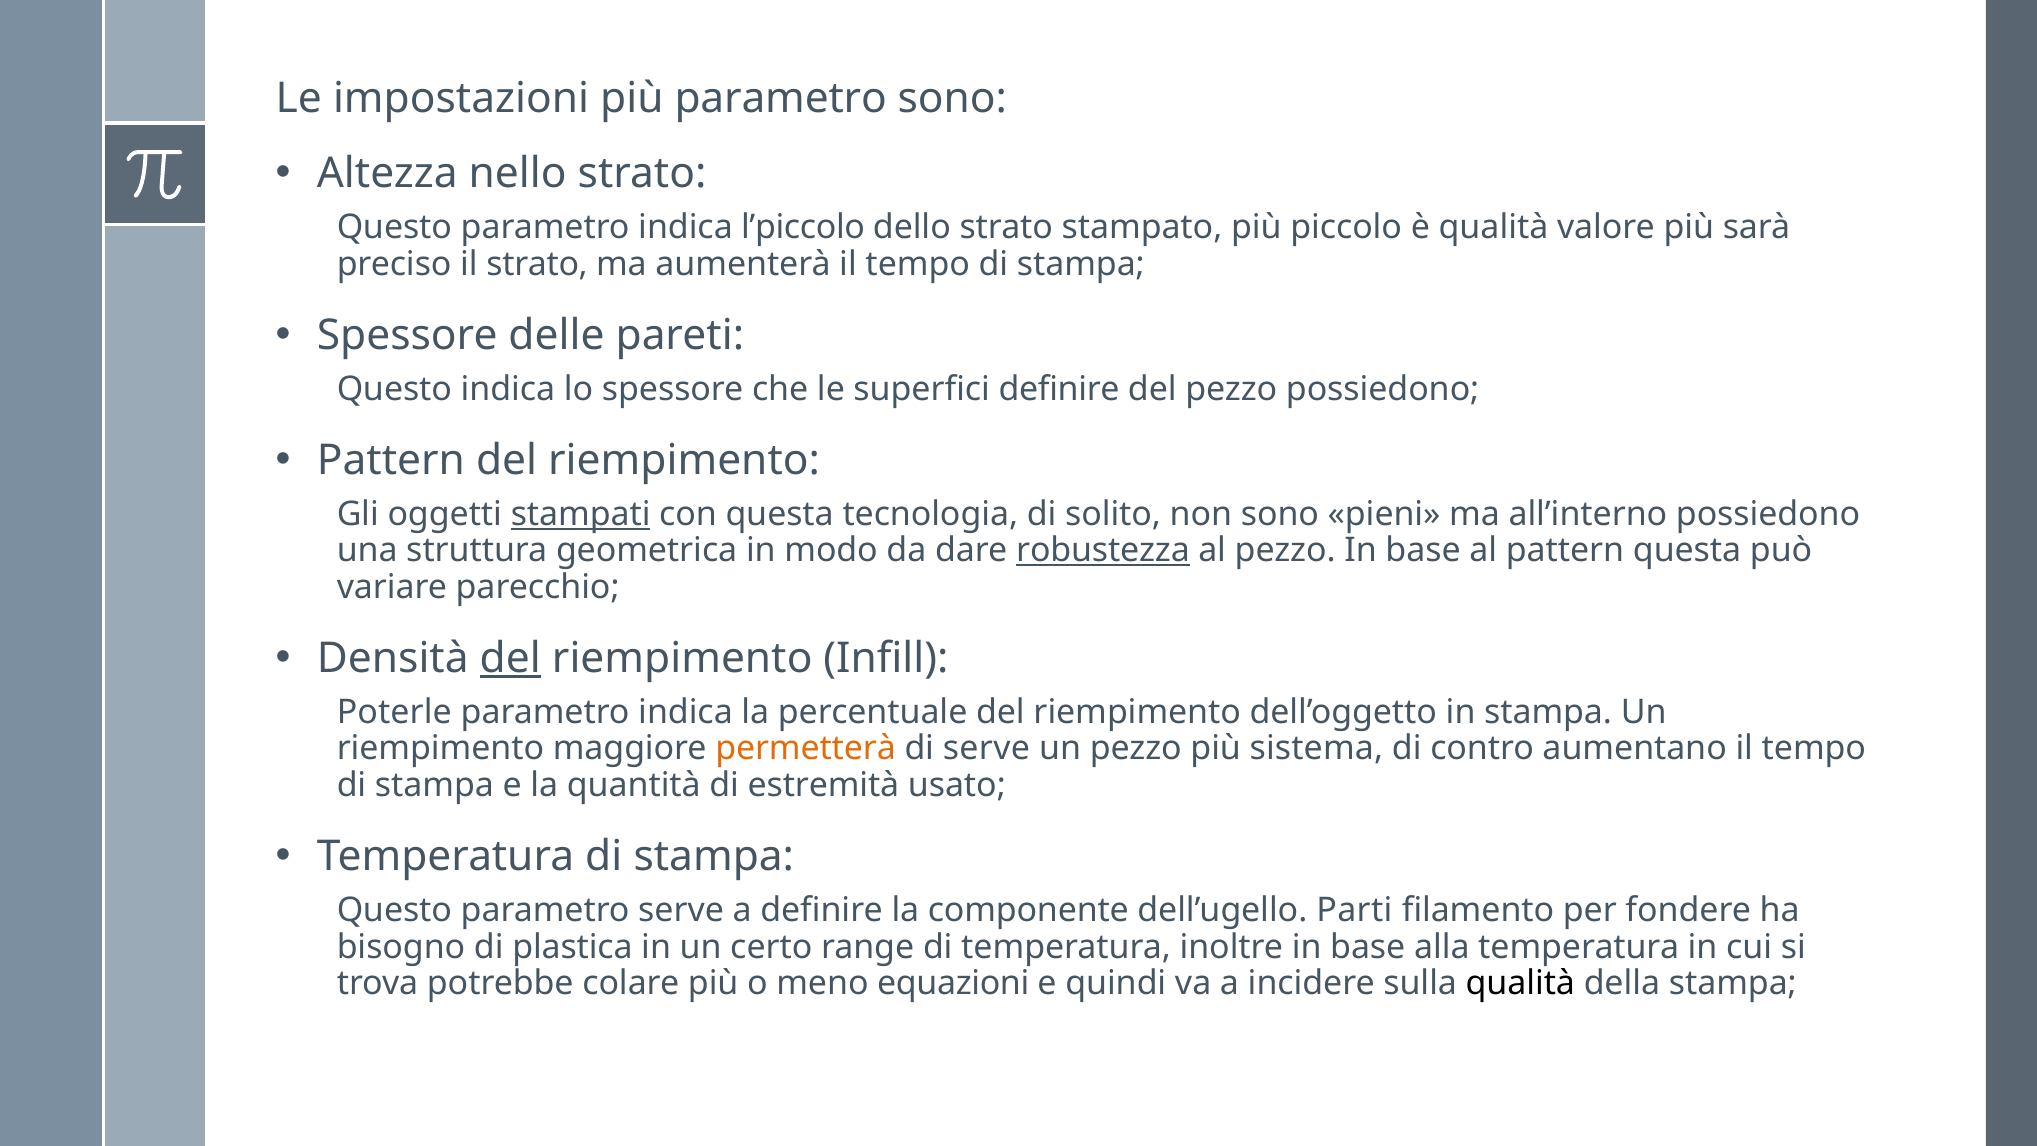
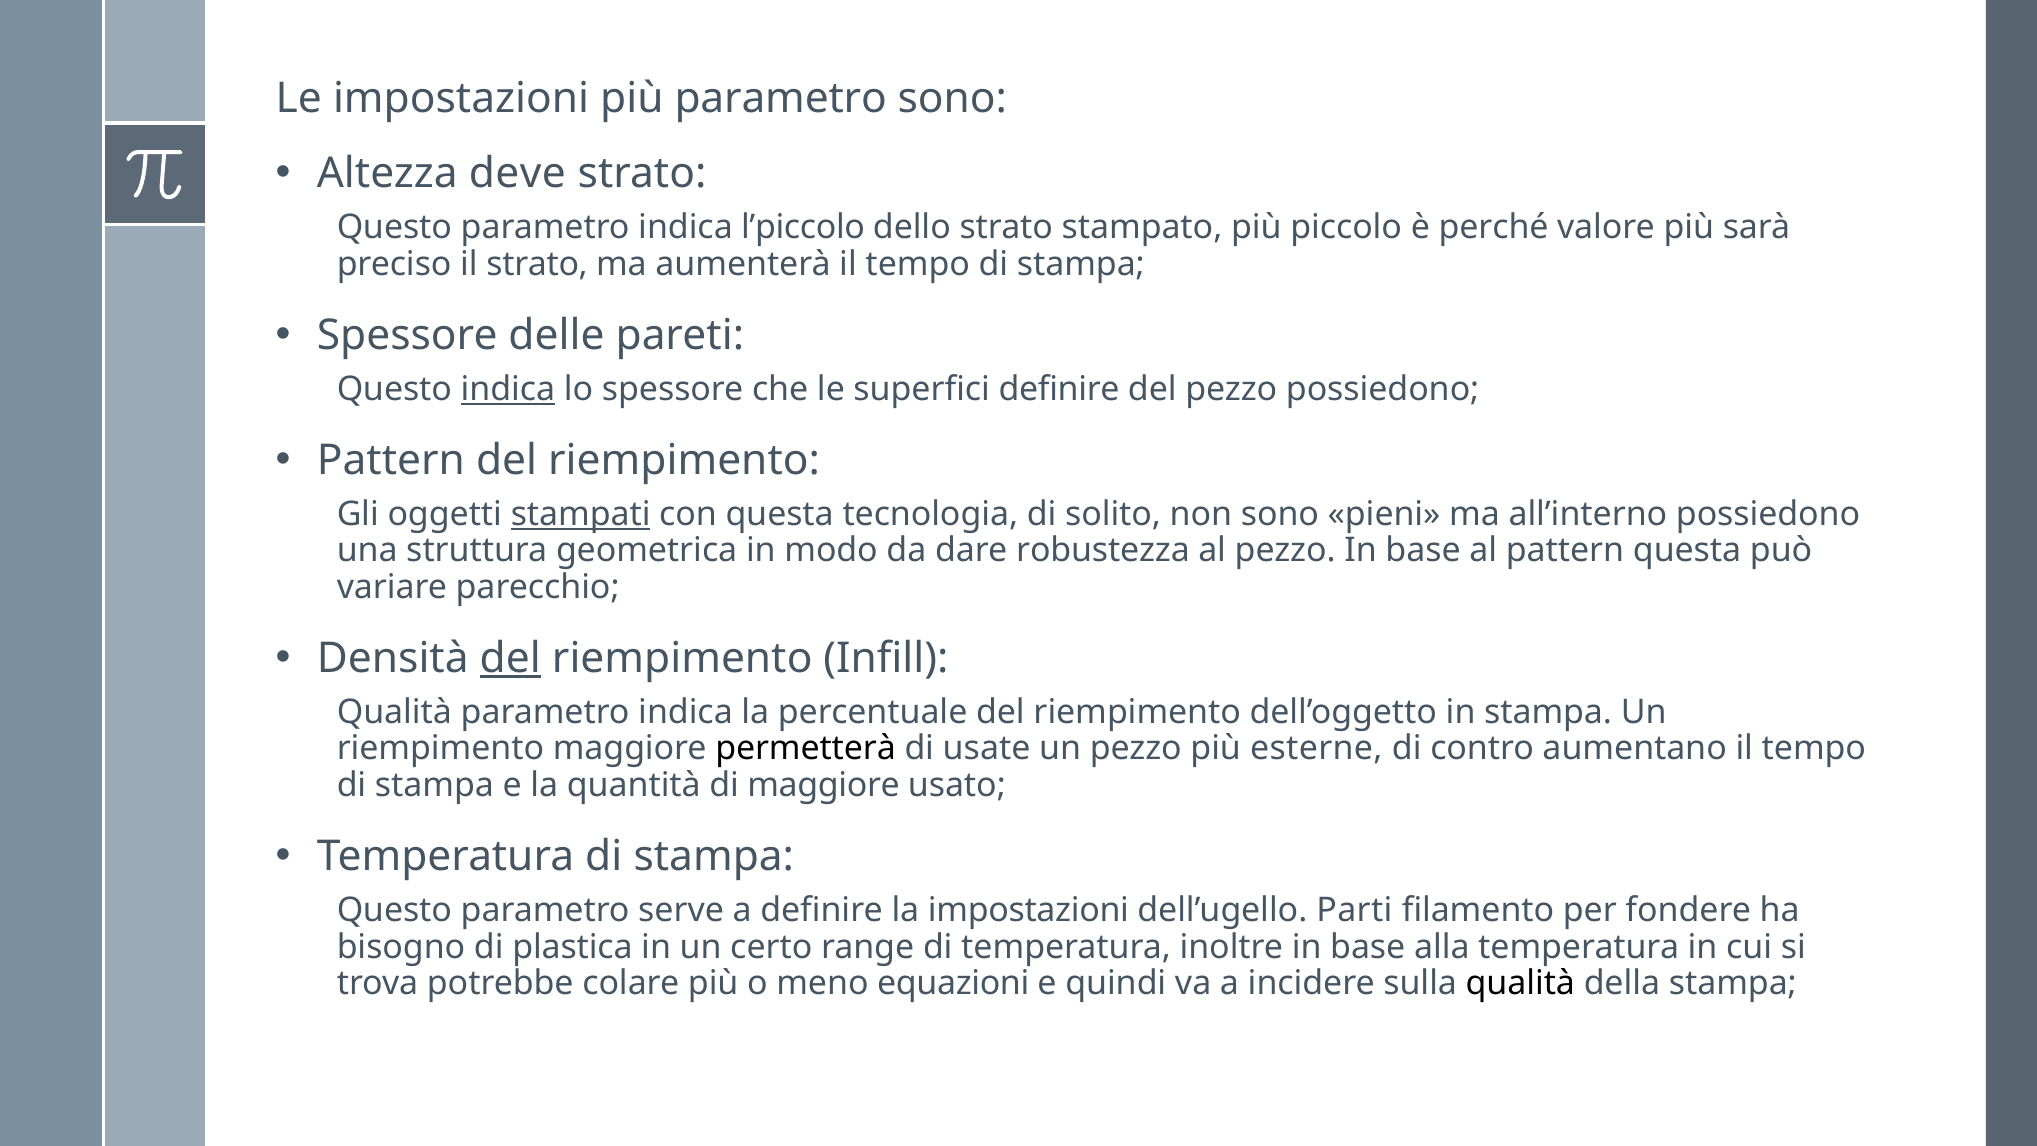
nello: nello -> deve (517, 174)
è qualità: qualità -> perché (1494, 228)
indica underline: none -> present (508, 389)
robustezza underline: present -> none (1103, 551)
Poterle: Poterle -> Qualità (394, 712)
permetterà colour: orange -> black (806, 749)
di serve: serve -> usate (987, 749)
sistema: sistema -> esterne (1316, 749)
di estremità: estremità -> maggiore (824, 785)
la componente: componente -> impostazioni (1028, 910)
